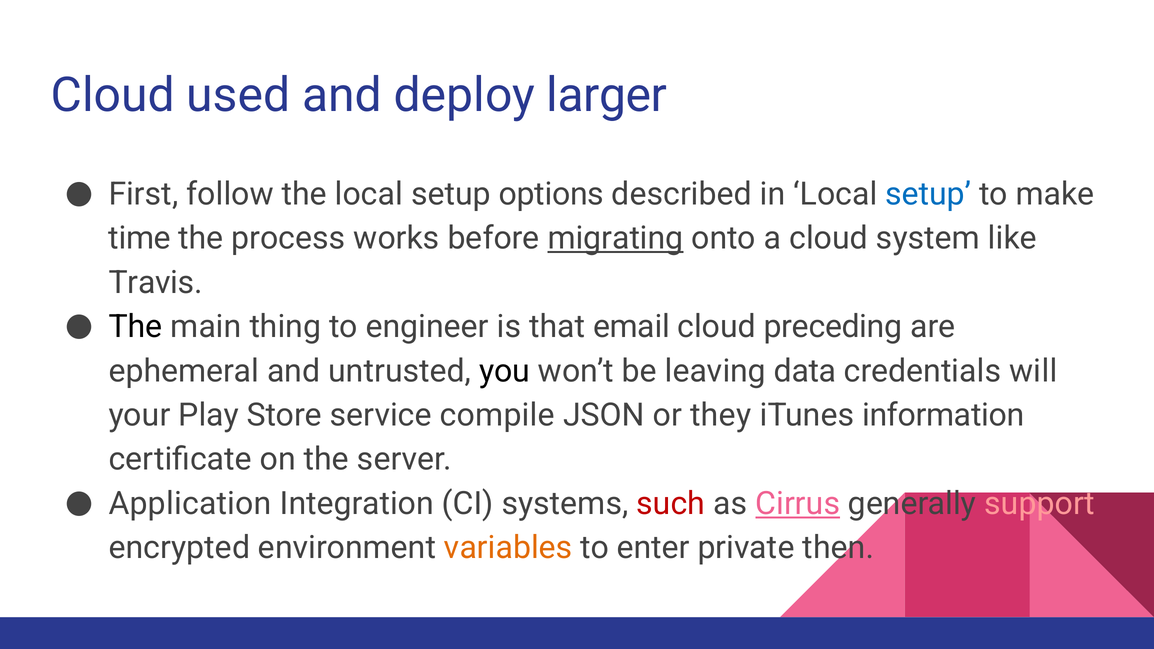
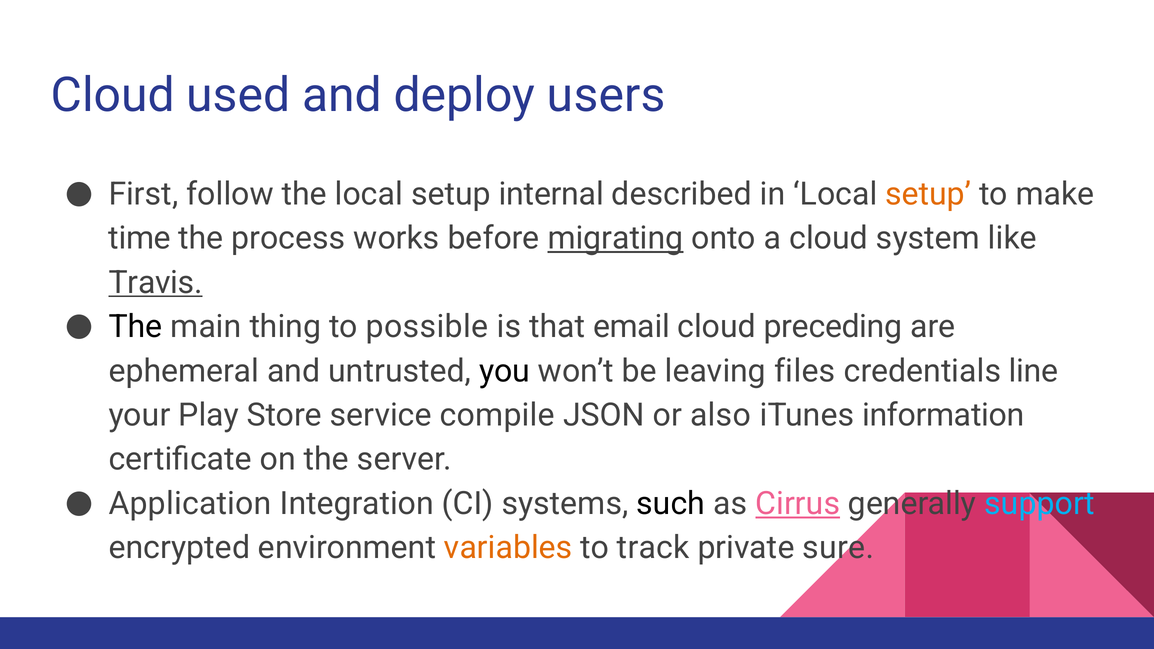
larger: larger -> users (606, 95)
options: options -> internal (551, 194)
setup colour: blue -> orange (928, 194)
Travis underline: none -> present (156, 283)
engineer: engineer -> possible (427, 327)
data: data -> files (805, 371)
will: will -> line (1034, 371)
they: they -> also (721, 415)
such colour: red -> black (671, 504)
support colour: pink -> light blue (1040, 504)
enter: enter -> track (653, 548)
then: then -> sure (838, 548)
